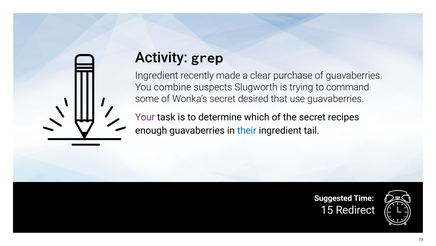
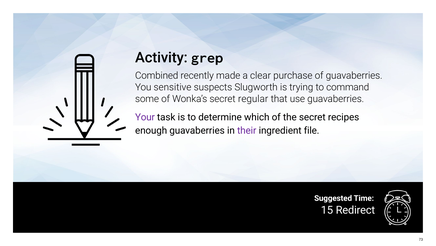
Ingredient: Ingredient -> Combined (157, 76)
combine: combine -> sensitive (173, 87)
desired: desired -> regular (253, 99)
their colour: blue -> purple (247, 130)
tail: tail -> file (312, 130)
